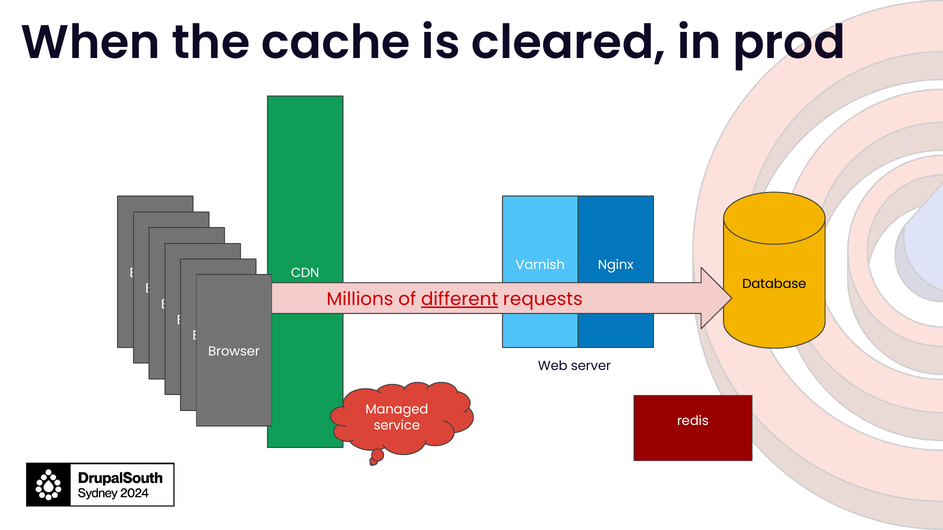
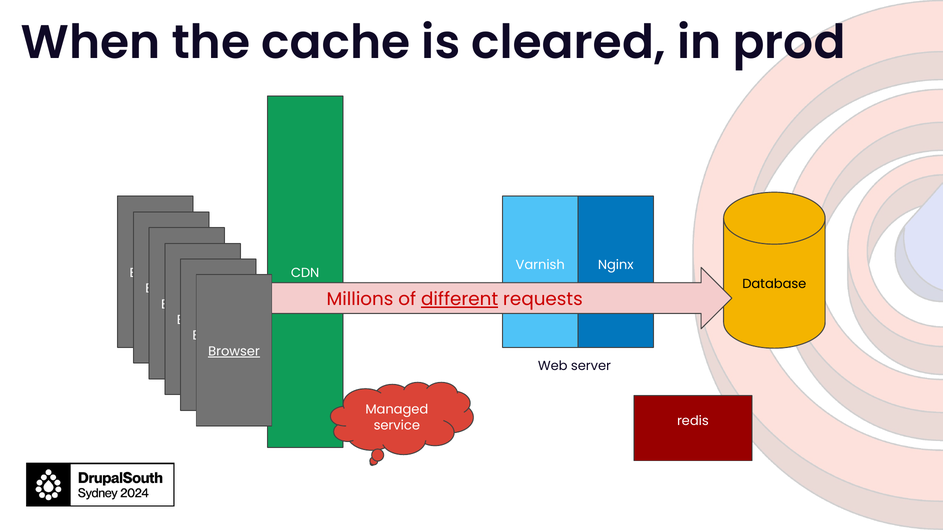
Browser underline: none -> present (234, 352)
